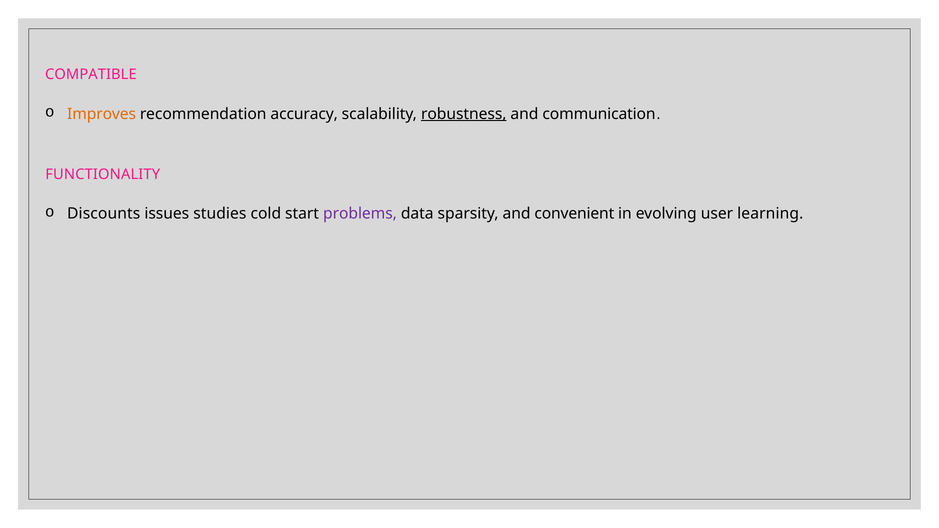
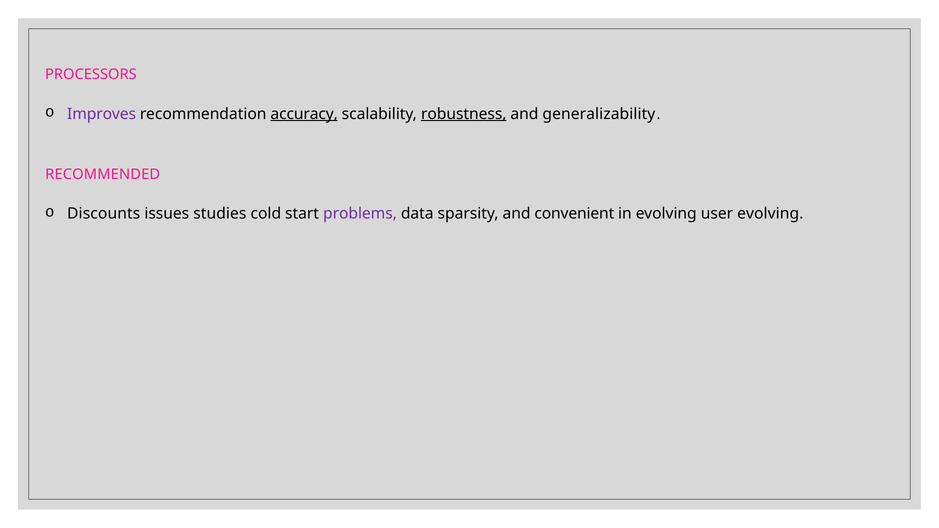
COMPATIBLE: COMPATIBLE -> PROCESSORS (91, 75)
Improves colour: orange -> purple (102, 114)
accuracy underline: none -> present (304, 114)
communication: communication -> generalizability (599, 114)
FUNCTIONALITY: FUNCTIONALITY -> RECOMMENDED (103, 174)
user learning: learning -> evolving (770, 214)
